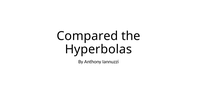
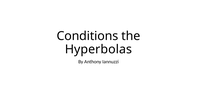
Compared: Compared -> Conditions (87, 36)
